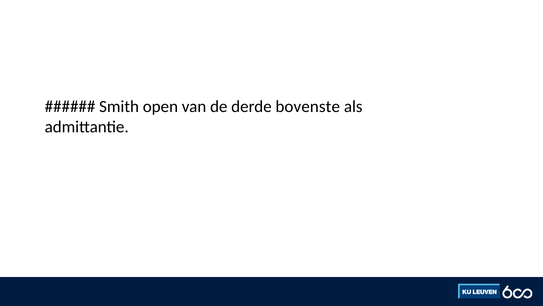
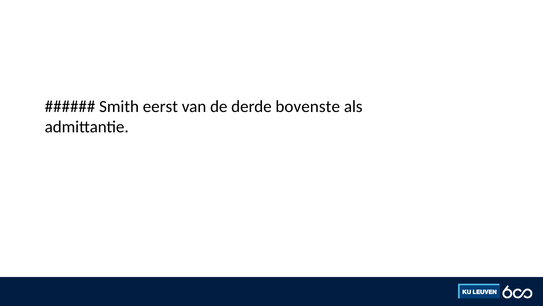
open: open -> eerst (160, 106)
